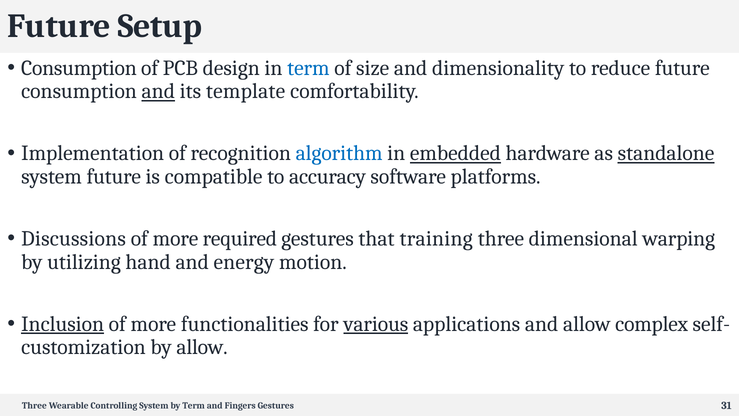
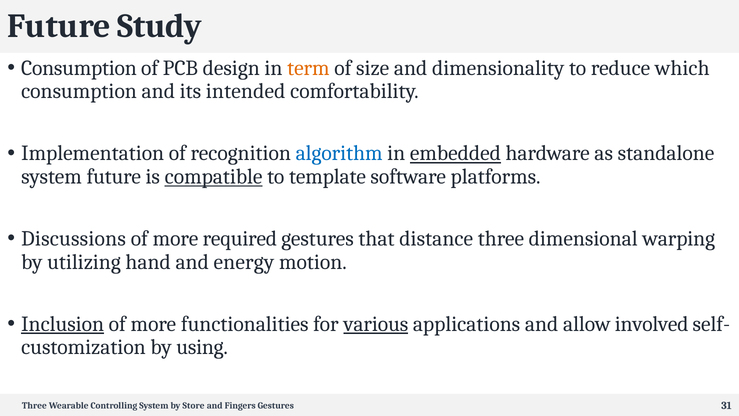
Setup: Setup -> Study (160, 26)
term colour: blue -> orange (308, 68)
reduce future: future -> which (682, 68)
and underline: present -> none (158, 91)
template: template -> intended (246, 91)
standalone underline: present -> none (666, 153)
compatible underline: none -> present (214, 177)
accuracy: accuracy -> template (328, 177)
training: training -> distance (436, 239)
complex: complex -> involved (652, 324)
by allow: allow -> using (202, 347)
by Term: Term -> Store (194, 405)
